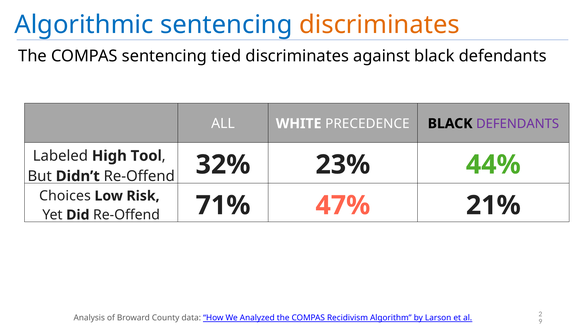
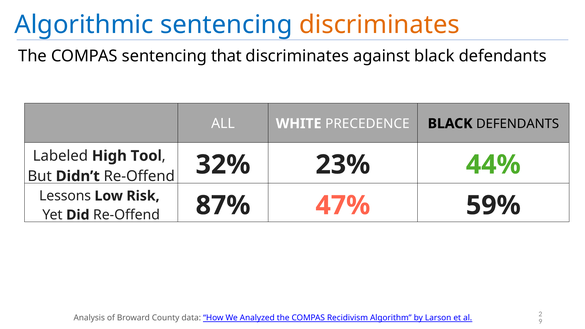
tied: tied -> that (226, 56)
DEFENDANTS colour: purple -> black (518, 124)
Choices: Choices -> Lessons (65, 196)
71%: 71% -> 87% (223, 205)
21%: 21% -> 59% (493, 205)
